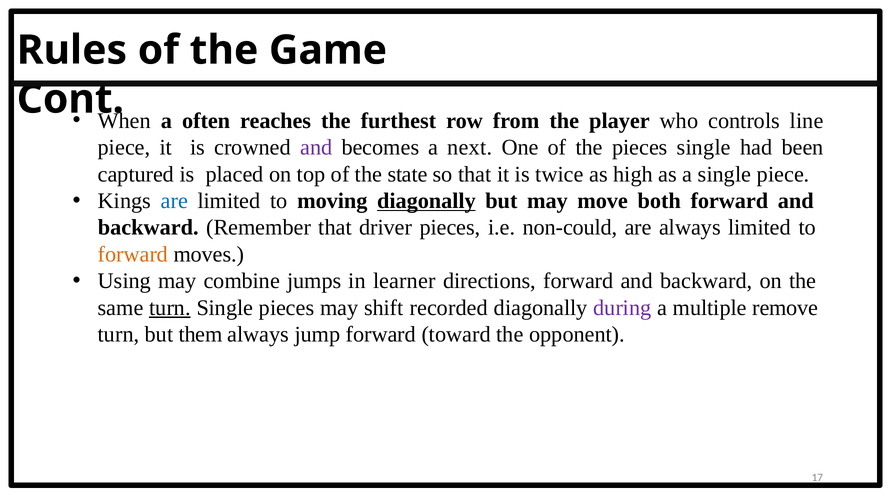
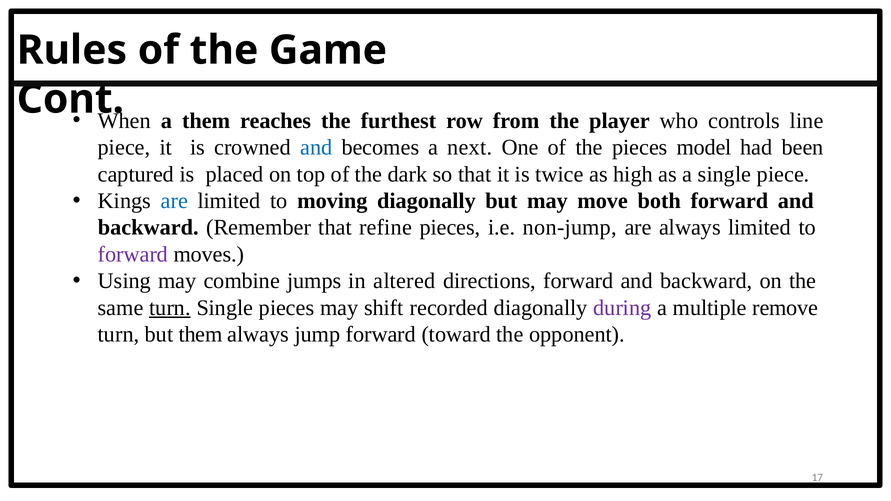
a often: often -> them (206, 121)
and colour: purple -> blue (316, 147)
pieces single: single -> model (704, 147)
state: state -> dark (407, 174)
diagonally underline: present -> none (426, 201)
driver: driver -> refine (386, 228)
non-could: non-could -> non-jump (570, 228)
forward colour: orange -> purple (133, 254)
learner: learner -> altered (404, 281)
